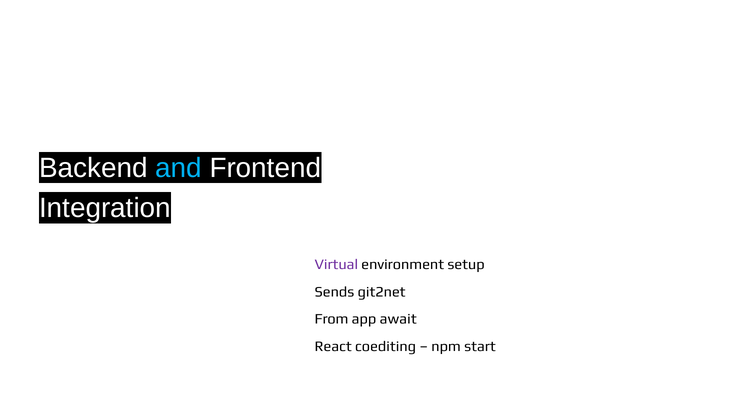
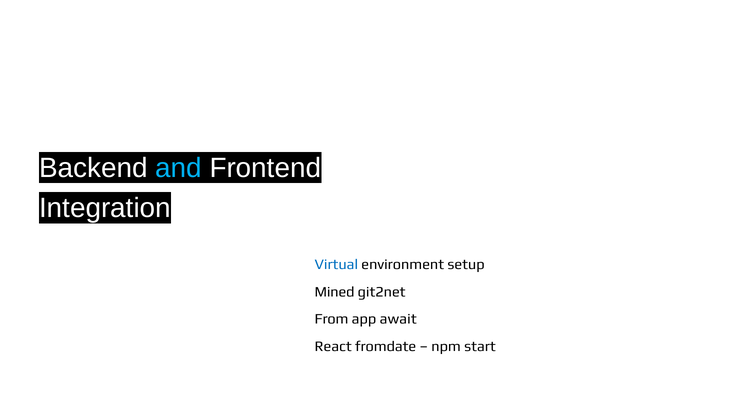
Virtual colour: purple -> blue (336, 265)
Sends: Sends -> Mined (334, 292)
coediting: coediting -> fromdate (386, 347)
